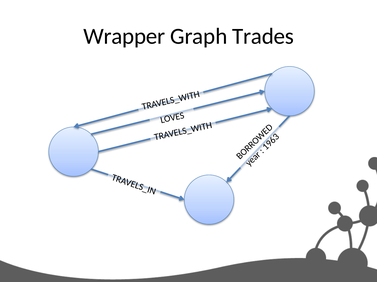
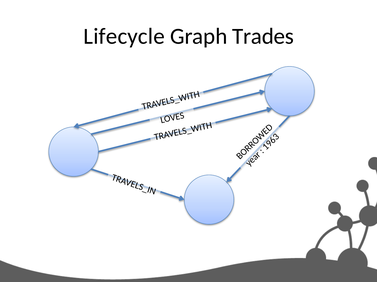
Wrapper: Wrapper -> Lifecycle (124, 36)
